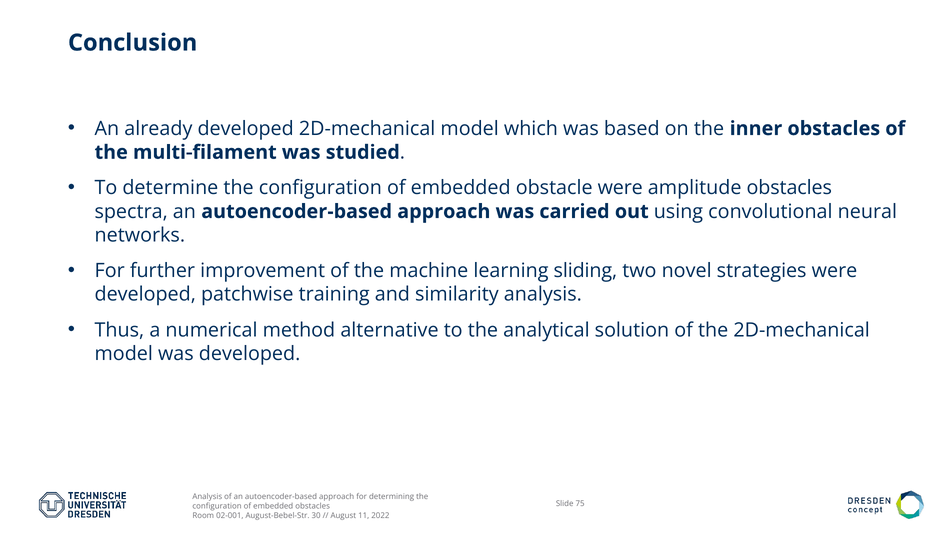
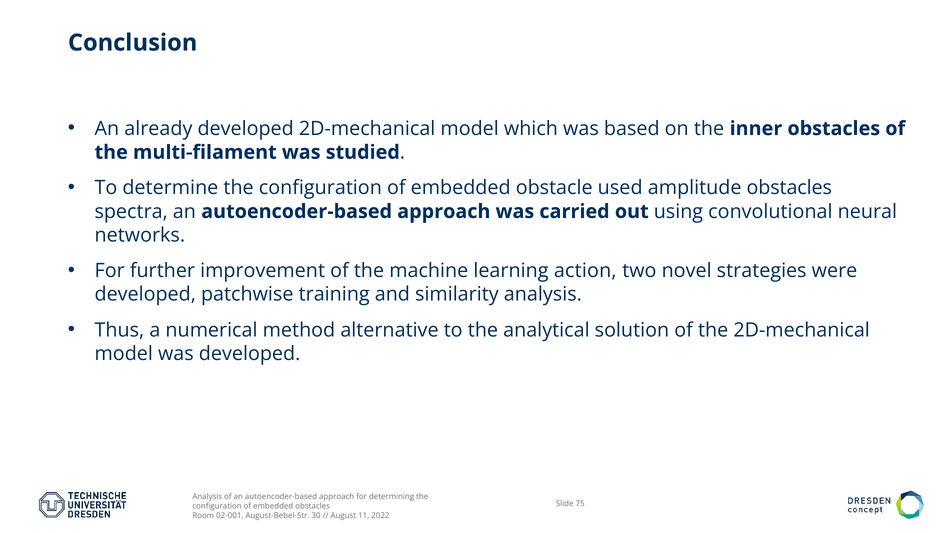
obstacle were: were -> used (620, 188)
sliding: sliding -> action (585, 271)
